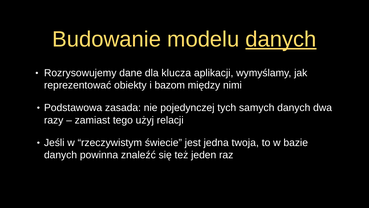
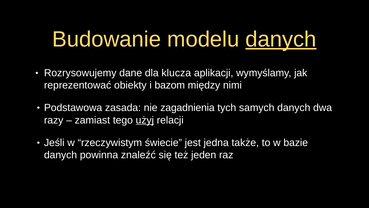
pojedynczej: pojedynczej -> zagadnienia (187, 108)
użyj underline: none -> present (145, 120)
twoja: twoja -> także (245, 142)
